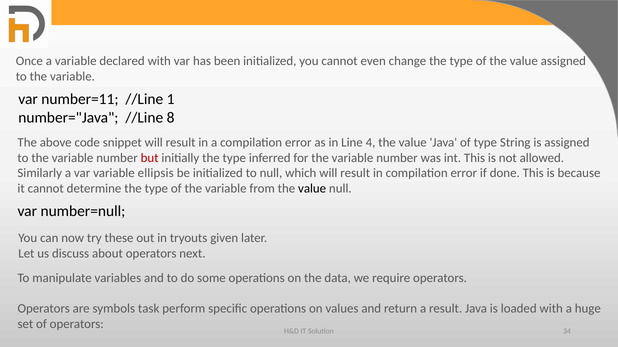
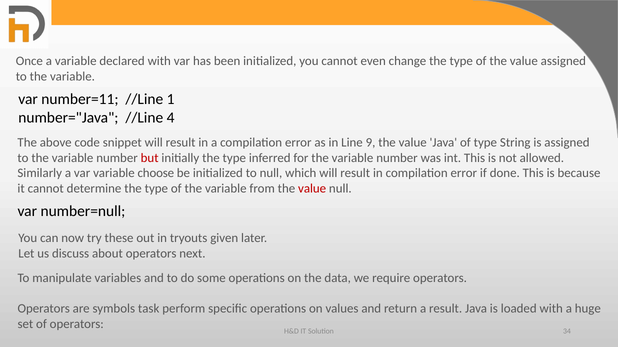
8: 8 -> 4 (171, 118)
4: 4 -> 9 (371, 143)
ellipsis: ellipsis -> choose (156, 174)
value colour: black -> red (312, 189)
